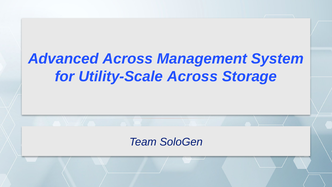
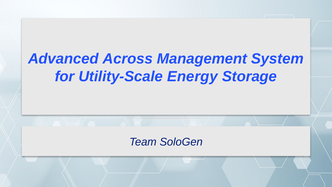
Utility-Scale Across: Across -> Energy (192, 76)
